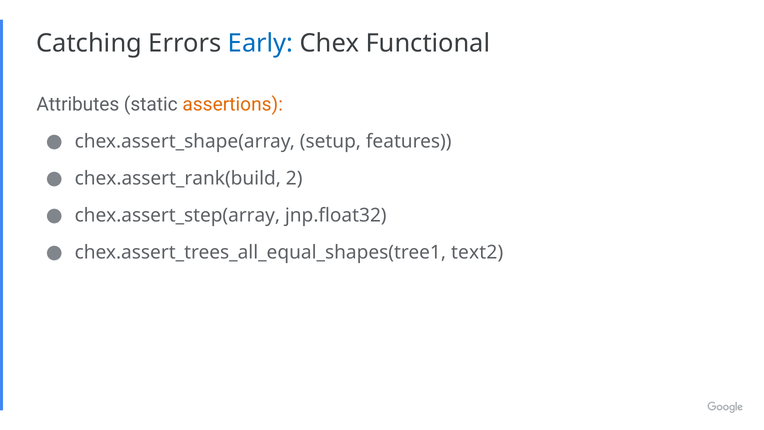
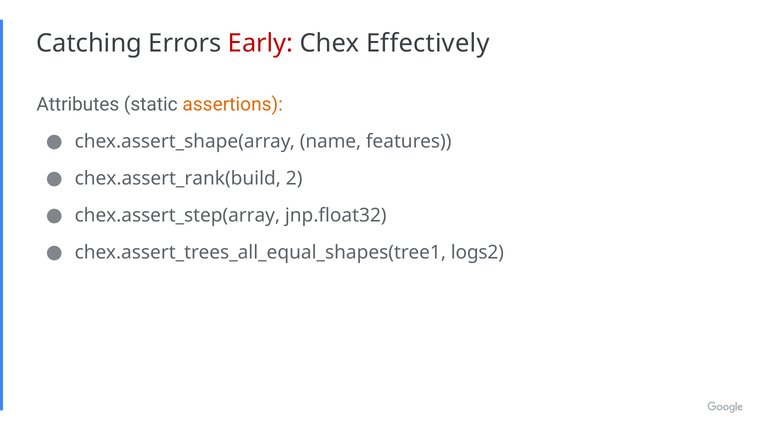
Early colour: blue -> red (261, 43)
Functional: Functional -> Effectively (428, 43)
setup: setup -> name (330, 141)
text2: text2 -> logs2 (477, 252)
